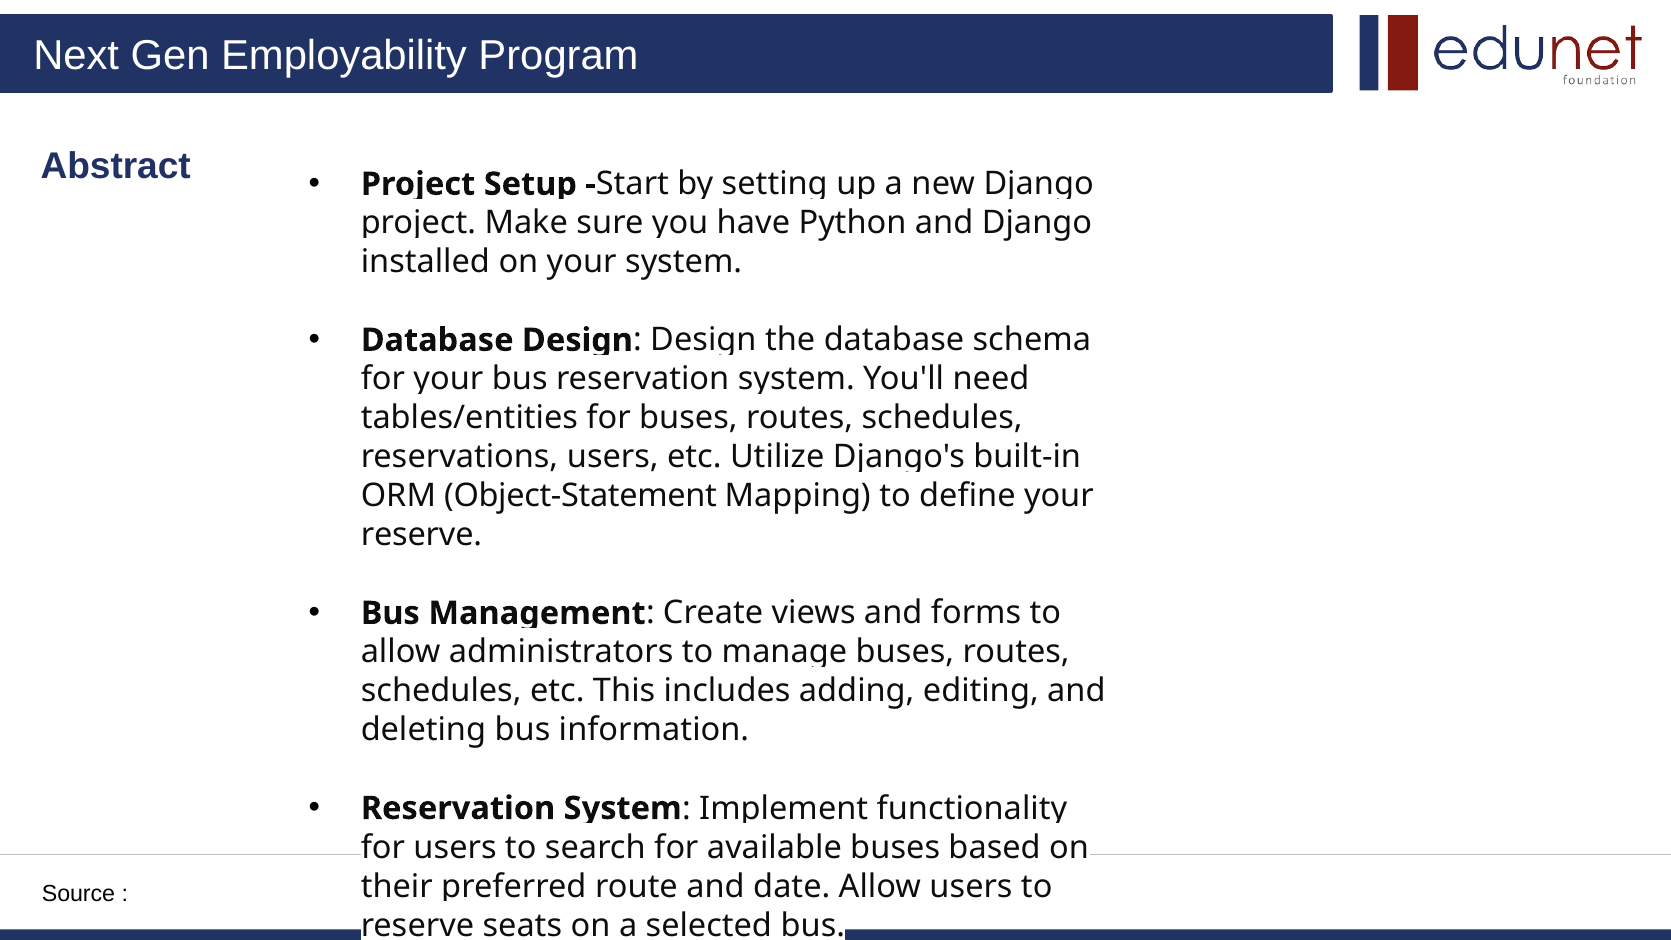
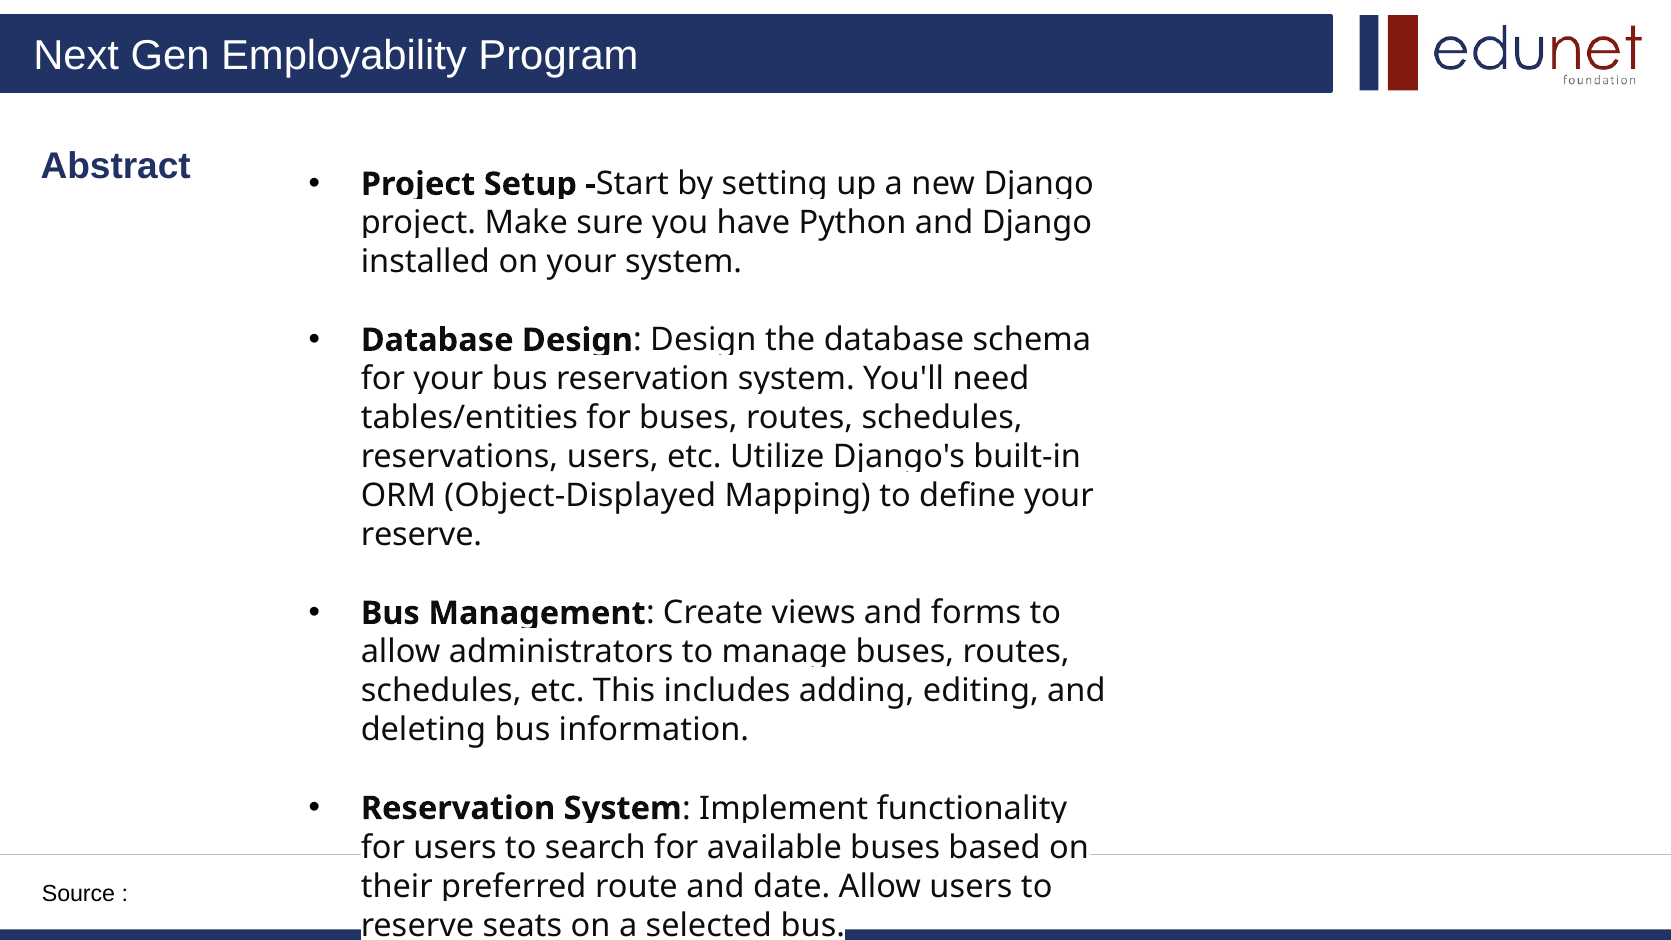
Object-Statement: Object-Statement -> Object-Displayed (580, 496)
